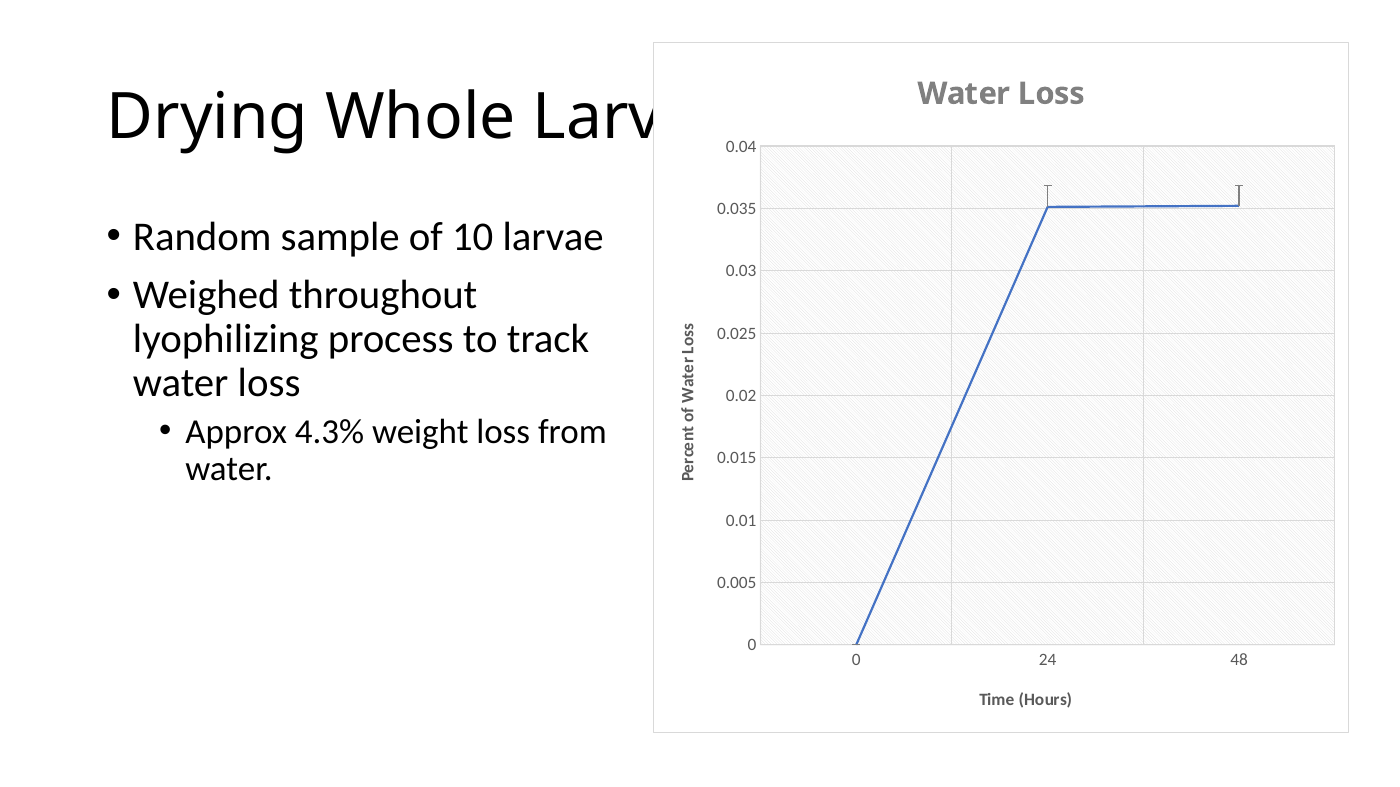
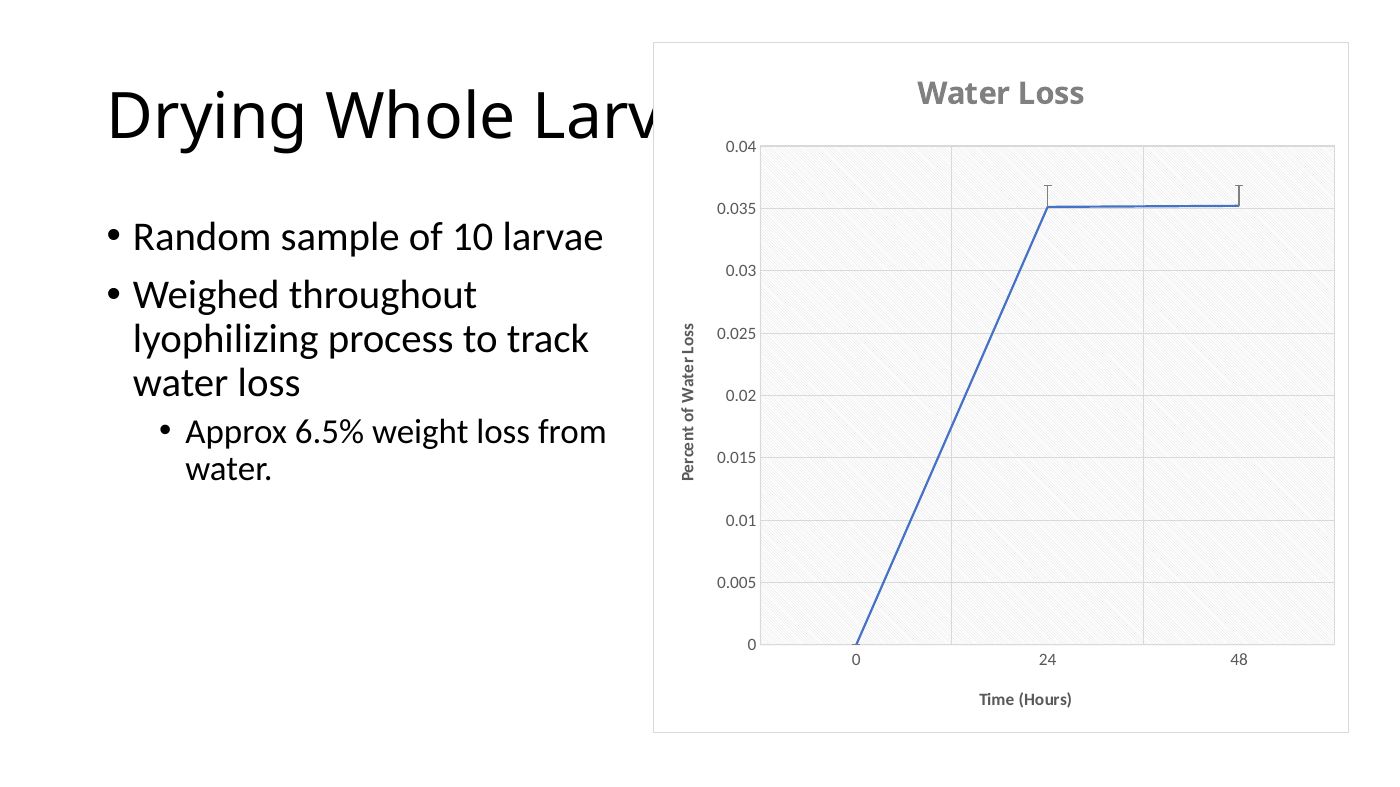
4.3%: 4.3% -> 6.5% (330, 432)
